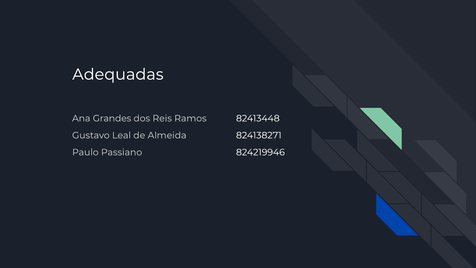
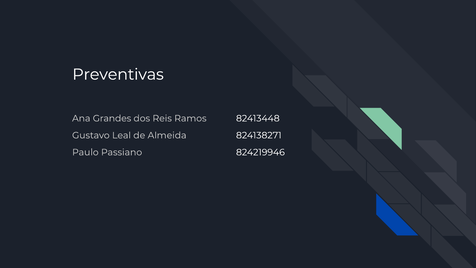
Adequadas: Adequadas -> Preventivas (118, 74)
